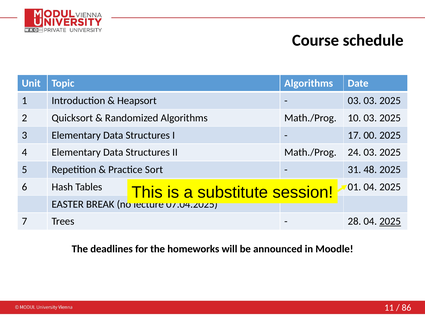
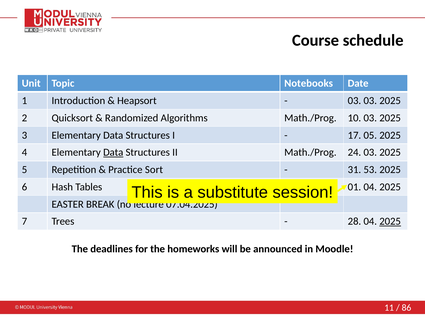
Topic Algorithms: Algorithms -> Notebooks (309, 83)
00: 00 -> 05 (370, 135)
Data underline: none -> present (113, 152)
48: 48 -> 53 (370, 170)
